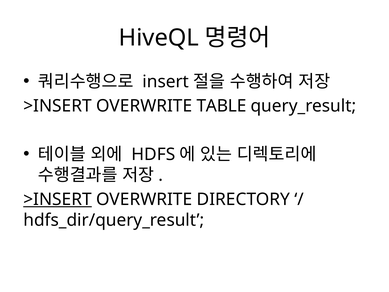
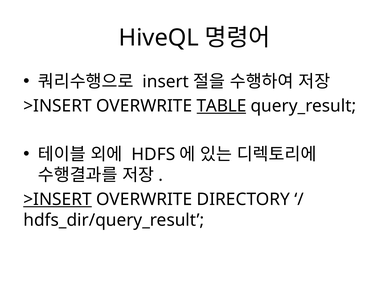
TABLE underline: none -> present (221, 106)
